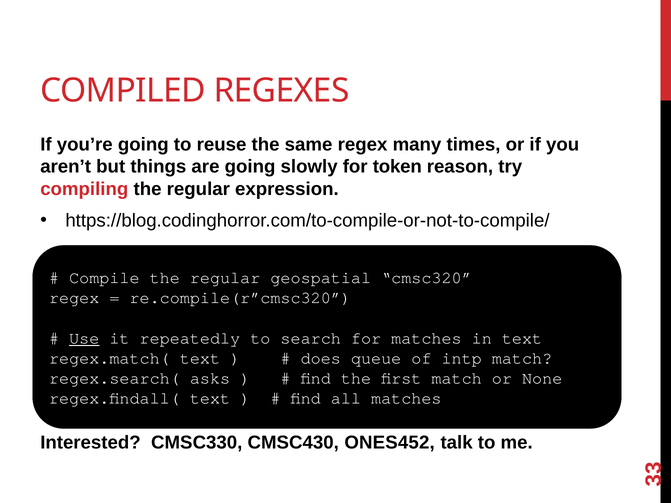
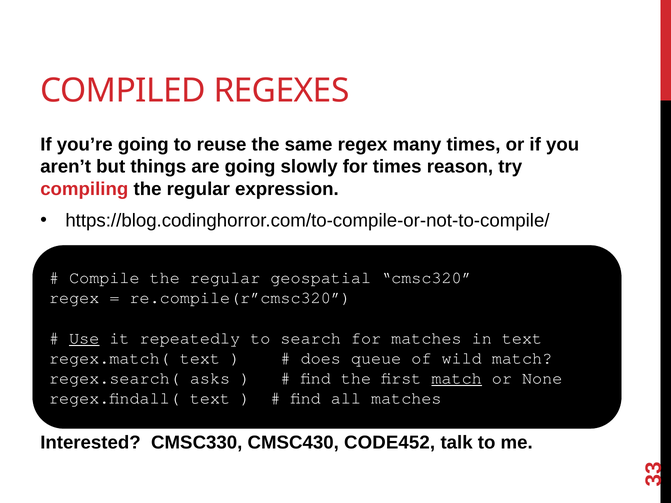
for token: token -> times (397, 167)
intp: intp -> wild (462, 358)
match underline: none -> present (457, 379)
ONES452: ONES452 -> CODE452 (390, 443)
